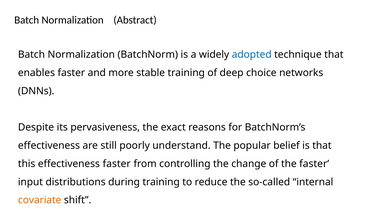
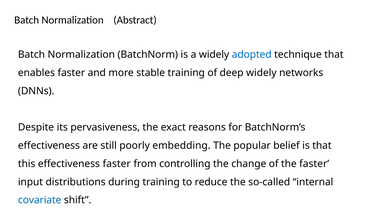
deep choice: choice -> widely (261, 73)
understand: understand -> embedding (181, 145)
covariate colour: orange -> blue (40, 200)
